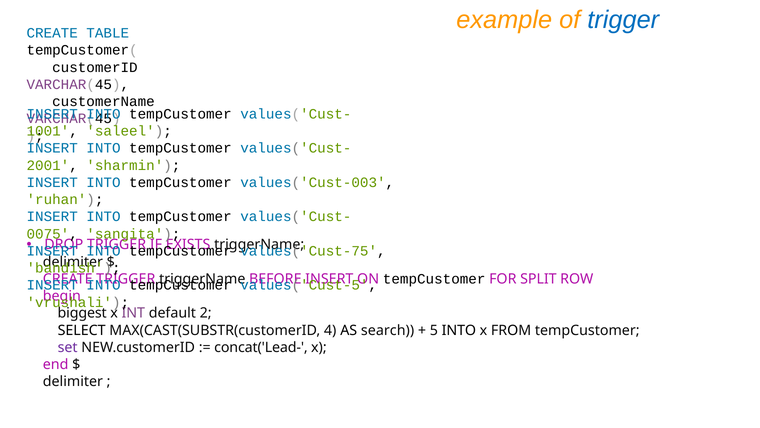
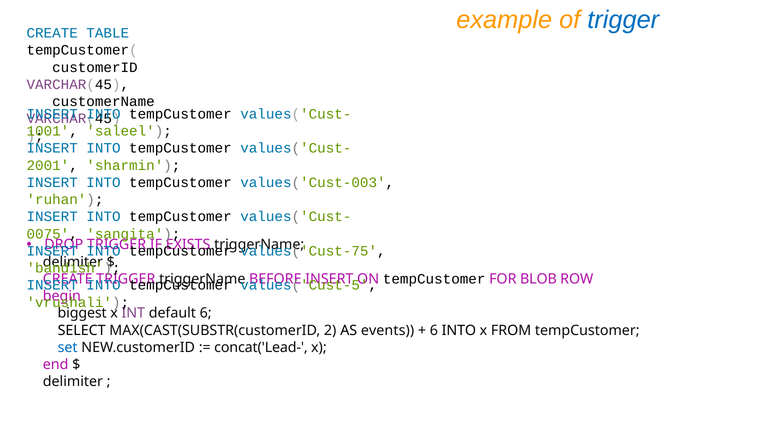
SPLIT: SPLIT -> BLOB (538, 279)
default 2: 2 -> 6 (206, 313)
4: 4 -> 2 (330, 330)
search: search -> events (388, 330)
5: 5 -> 6 (434, 330)
set colour: purple -> blue (68, 347)
